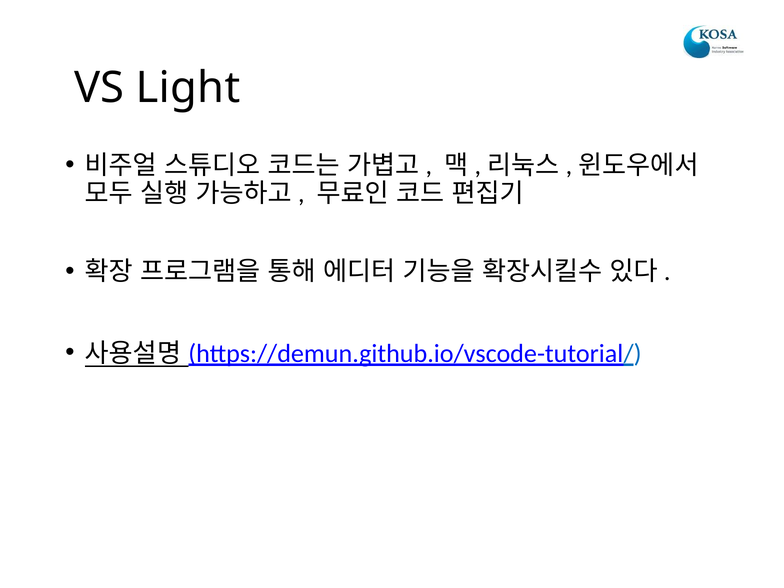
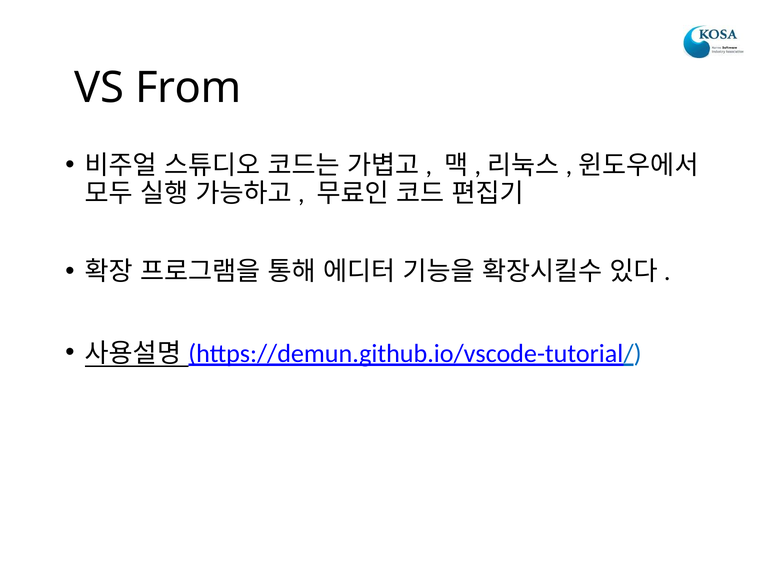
Light: Light -> From (188, 88)
